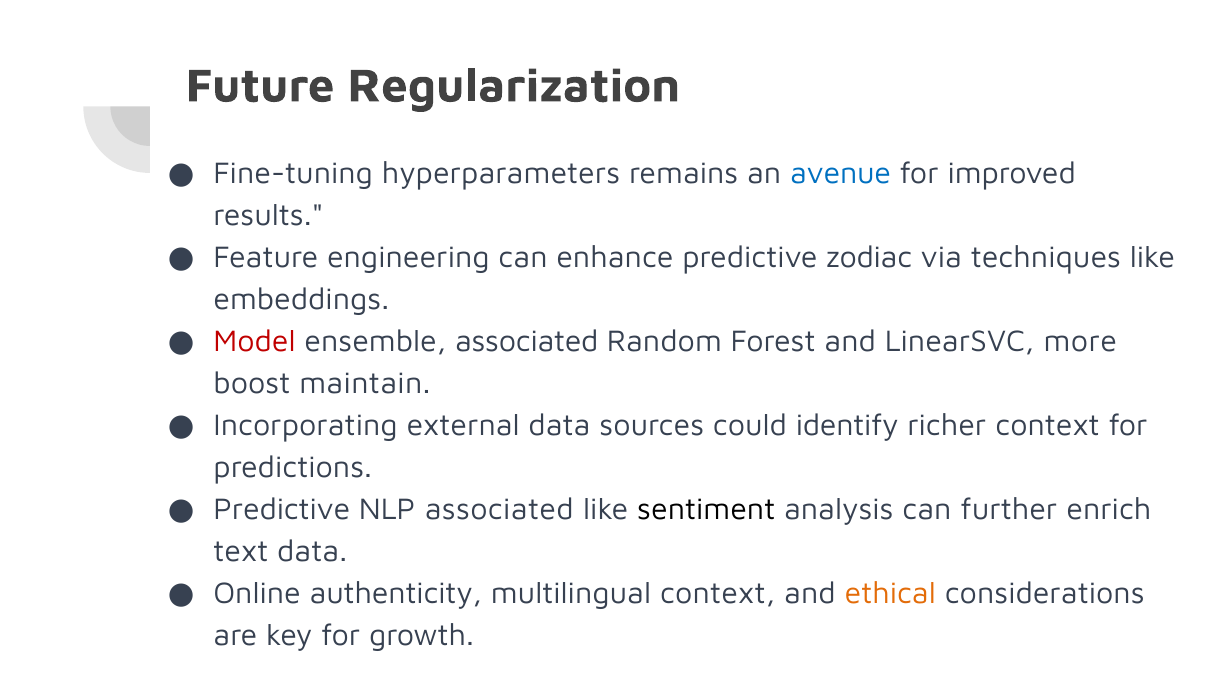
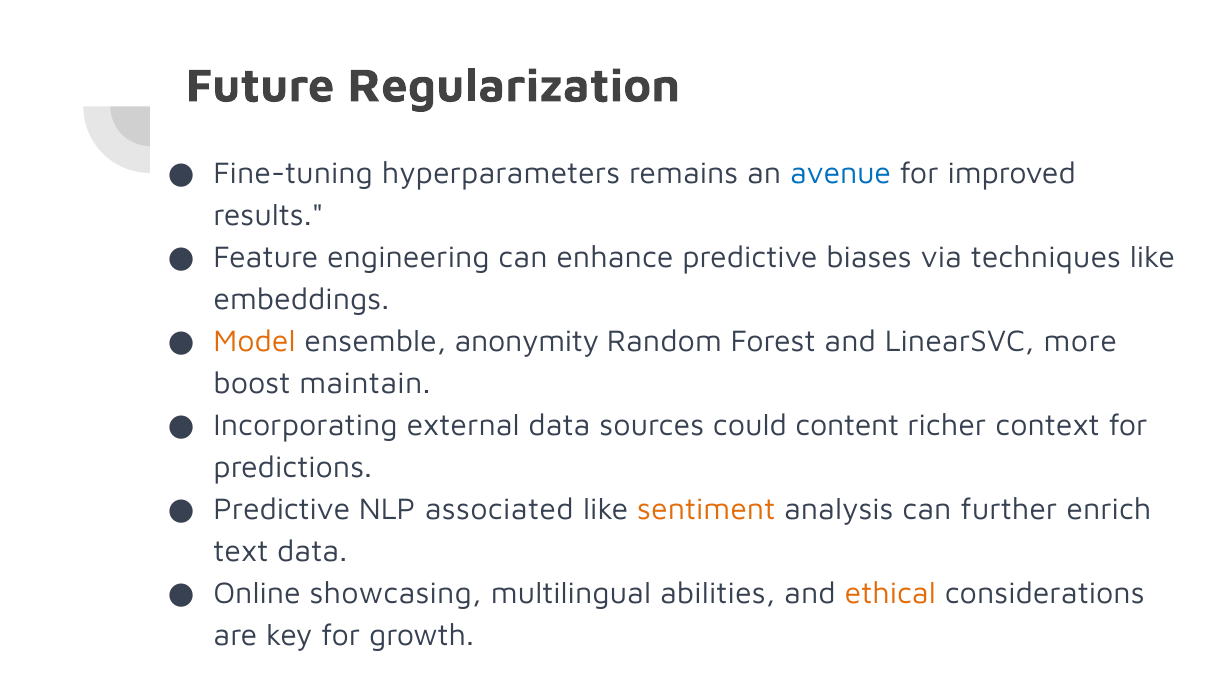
zodiac: zodiac -> biases (869, 258)
Model colour: red -> orange (255, 342)
ensemble associated: associated -> anonymity (527, 342)
identify: identify -> content (847, 426)
sentiment colour: black -> orange (706, 510)
authenticity: authenticity -> showcasing (396, 594)
multilingual context: context -> abilities (718, 594)
